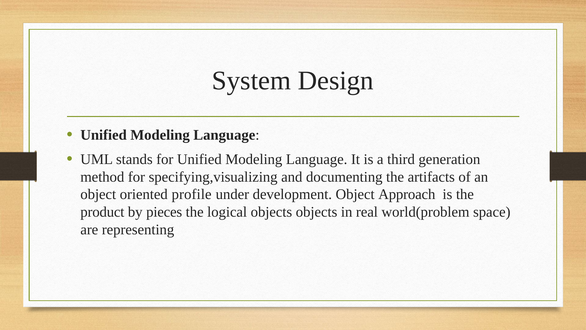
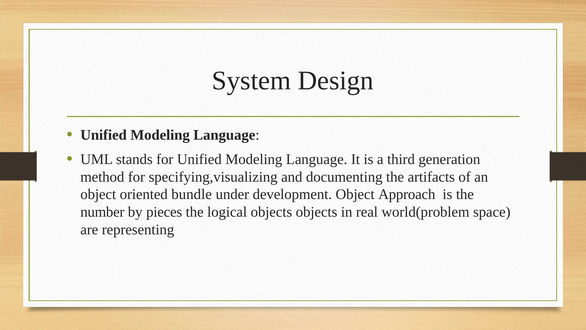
profile: profile -> bundle (192, 194)
product: product -> number (102, 212)
